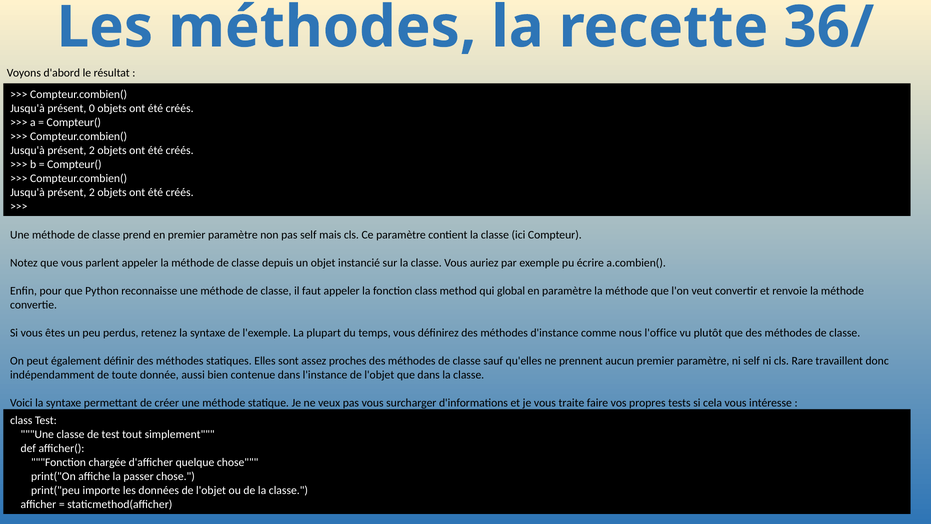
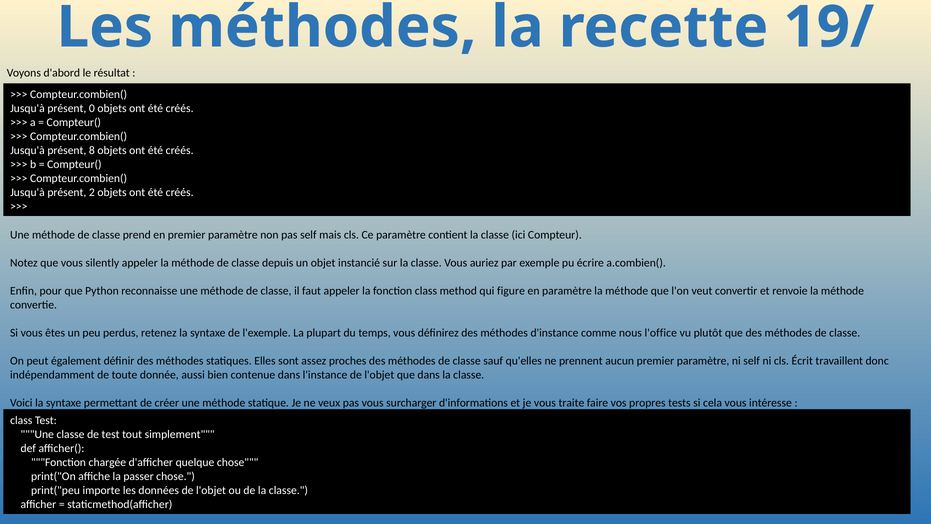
36/: 36/ -> 19/ (829, 27)
2: 2 -> 8 (92, 150)
parlent: parlent -> silently (102, 263)
global: global -> figure (511, 291)
Rare: Rare -> Écrit (802, 361)
